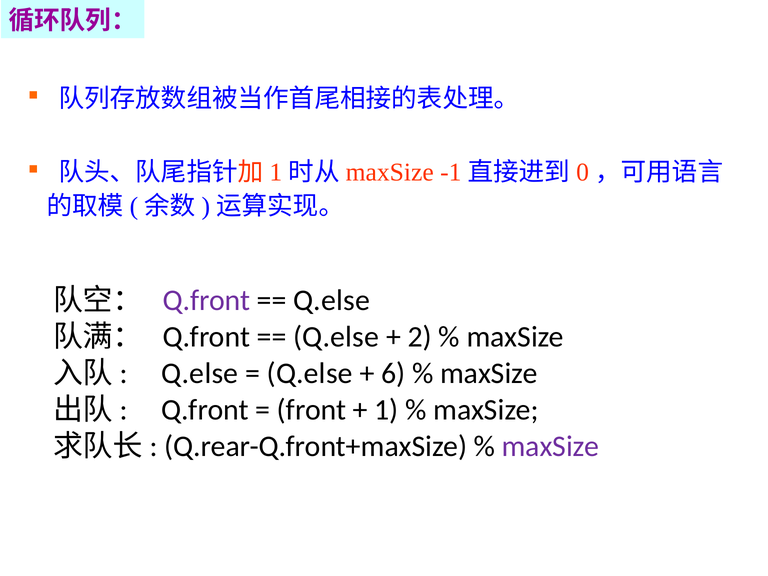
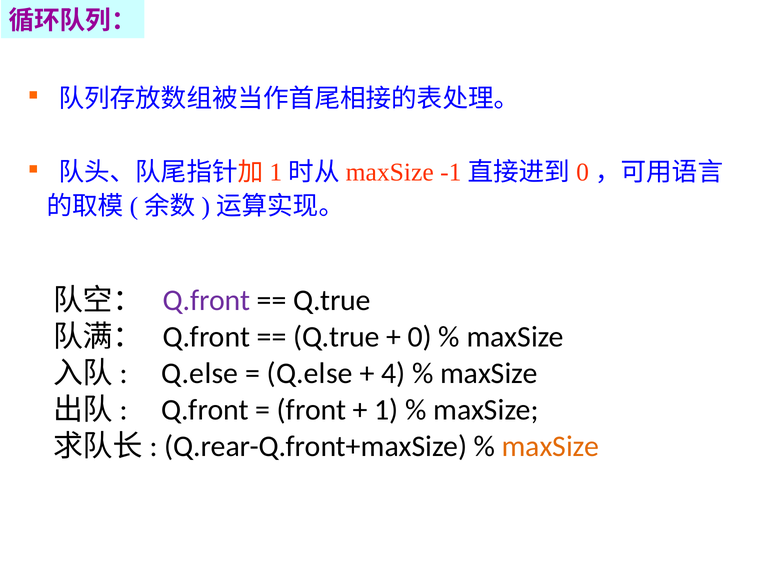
Q.else: Q.else -> Q.true (332, 300)
Q.else: Q.else -> Q.true (336, 337)
2: 2 -> 0 (420, 337)
6: 6 -> 4 (393, 373)
maxSize colour: purple -> orange (551, 446)
